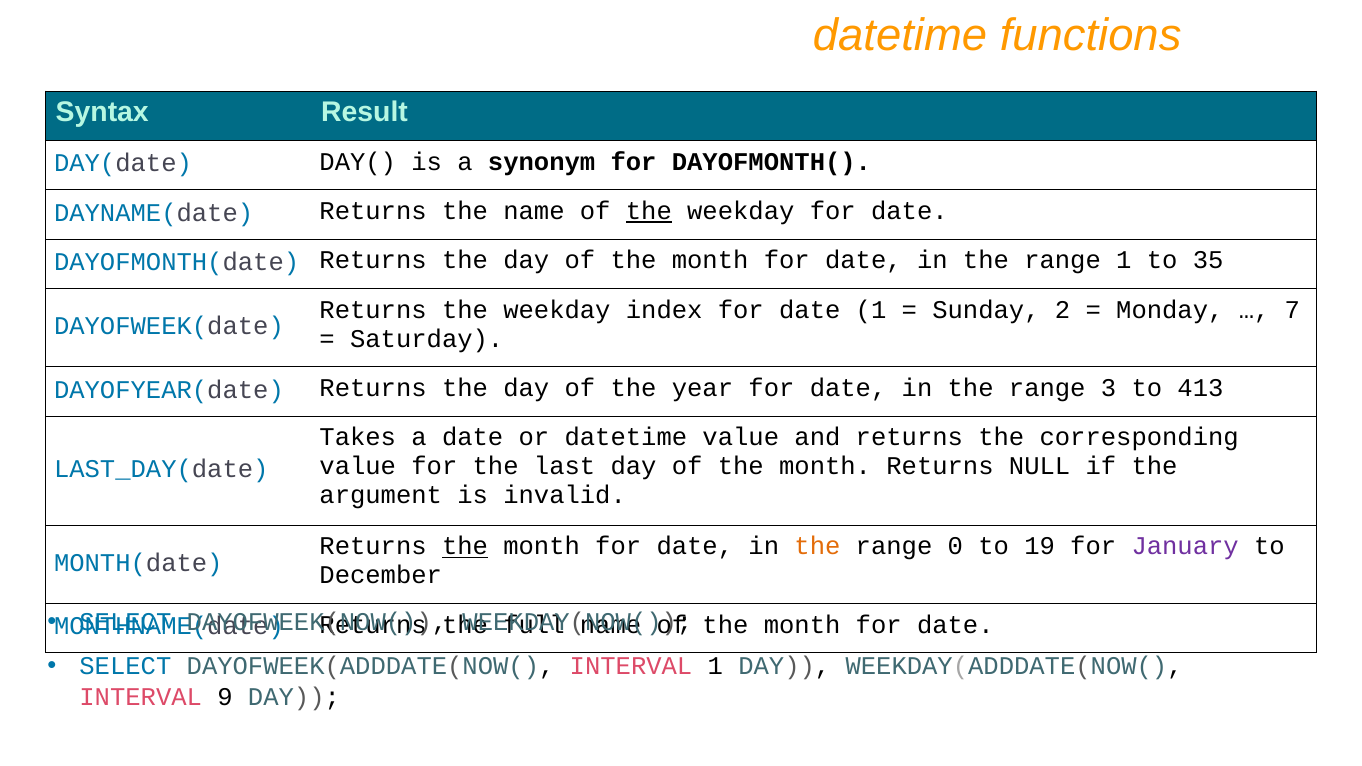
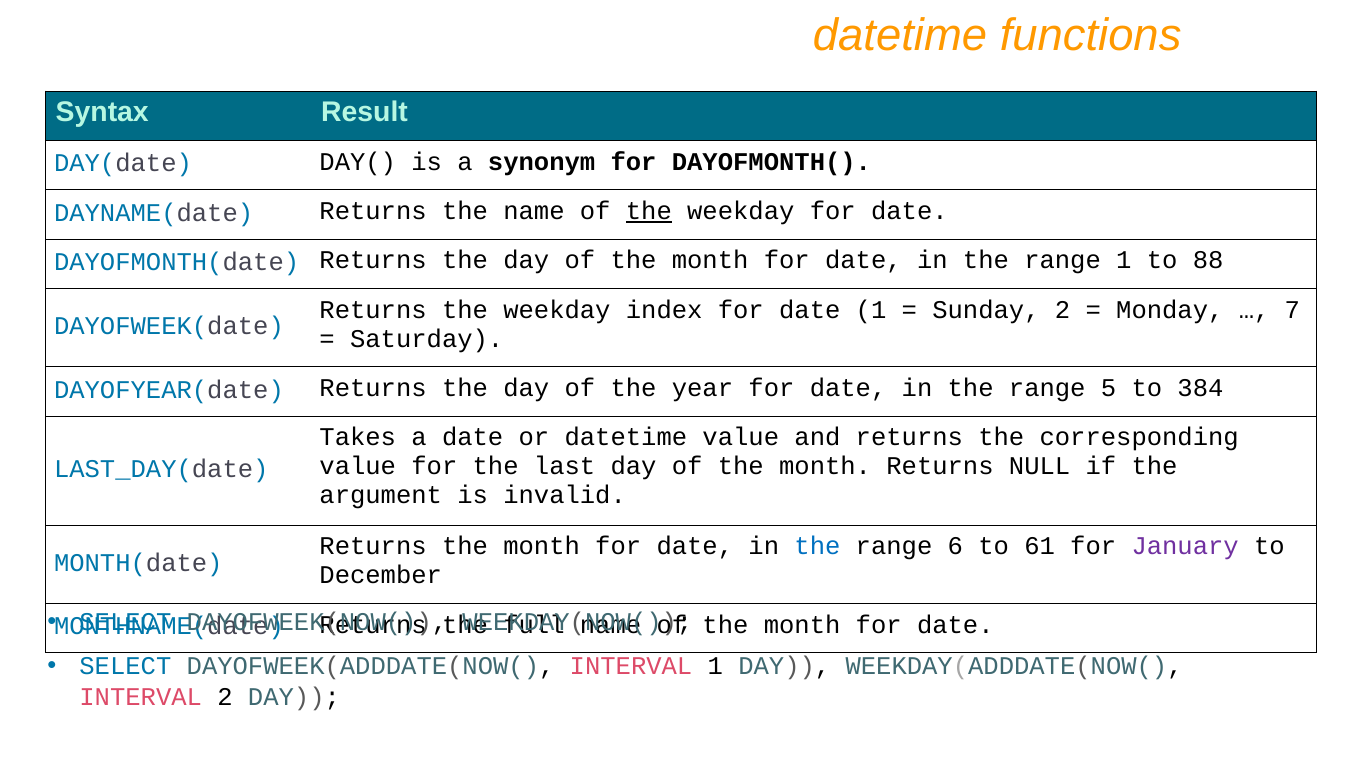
35: 35 -> 88 (1208, 260)
3: 3 -> 5 (1109, 388)
413: 413 -> 384 (1200, 388)
the underline: present -> none (465, 547)
the colour: orange -> blue (817, 547)
0: 0 -> 6 (955, 547)
19: 19 -> 61 (1040, 547)
INTERVAL 9: 9 -> 2 (225, 697)
